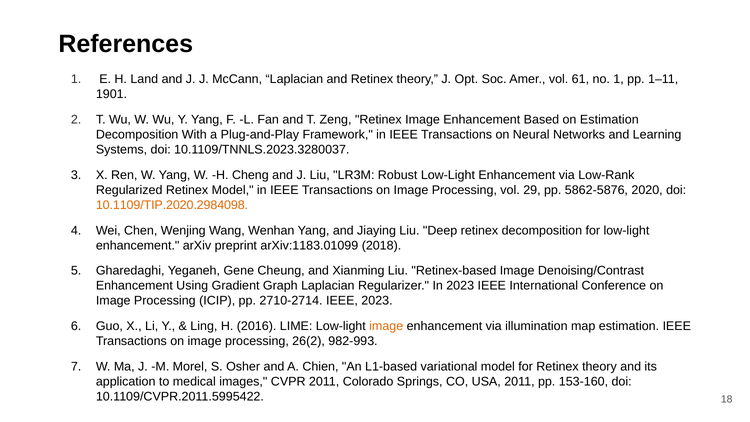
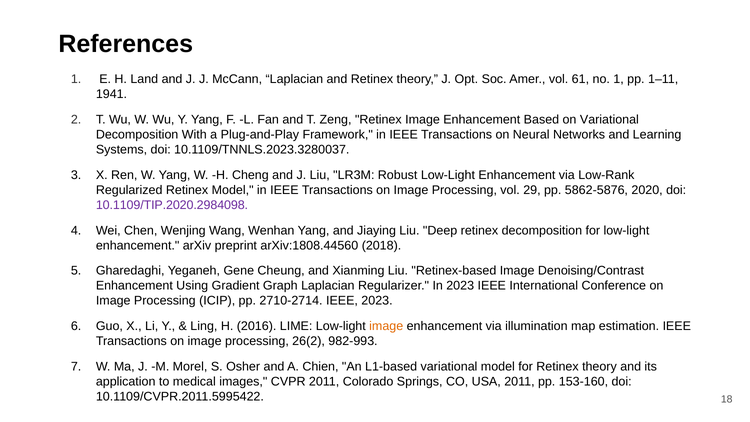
1901: 1901 -> 1941 (111, 94)
on Estimation: Estimation -> Variational (609, 119)
10.1109/TIP.2020.2984098 colour: orange -> purple (172, 205)
arXiv:1183.01099: arXiv:1183.01099 -> arXiv:1808.44560 (309, 245)
